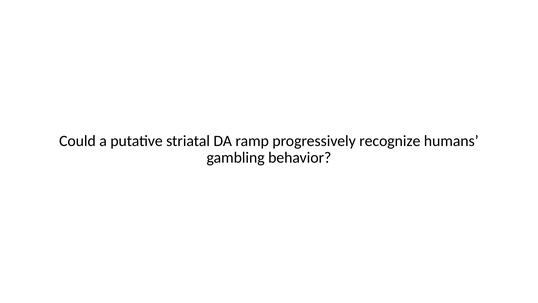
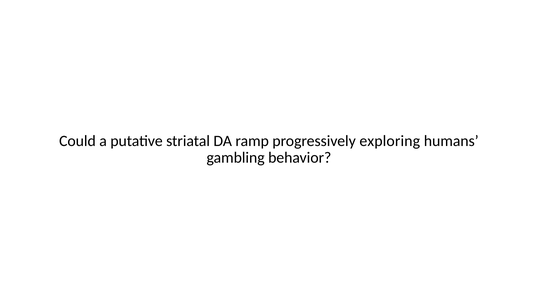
recognize: recognize -> exploring (390, 141)
